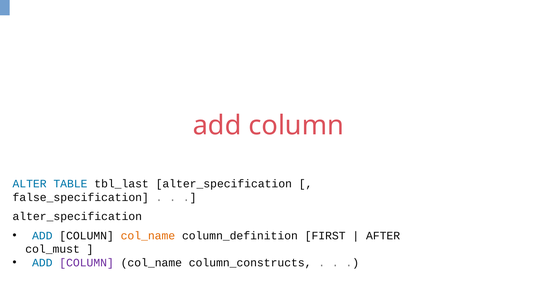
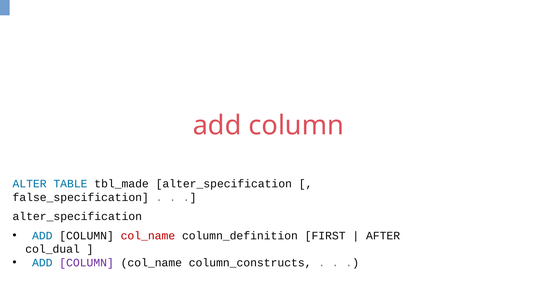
tbl_last: tbl_last -> tbl_made (122, 184)
col_name colour: orange -> red (148, 236)
col_must: col_must -> col_dual (53, 249)
